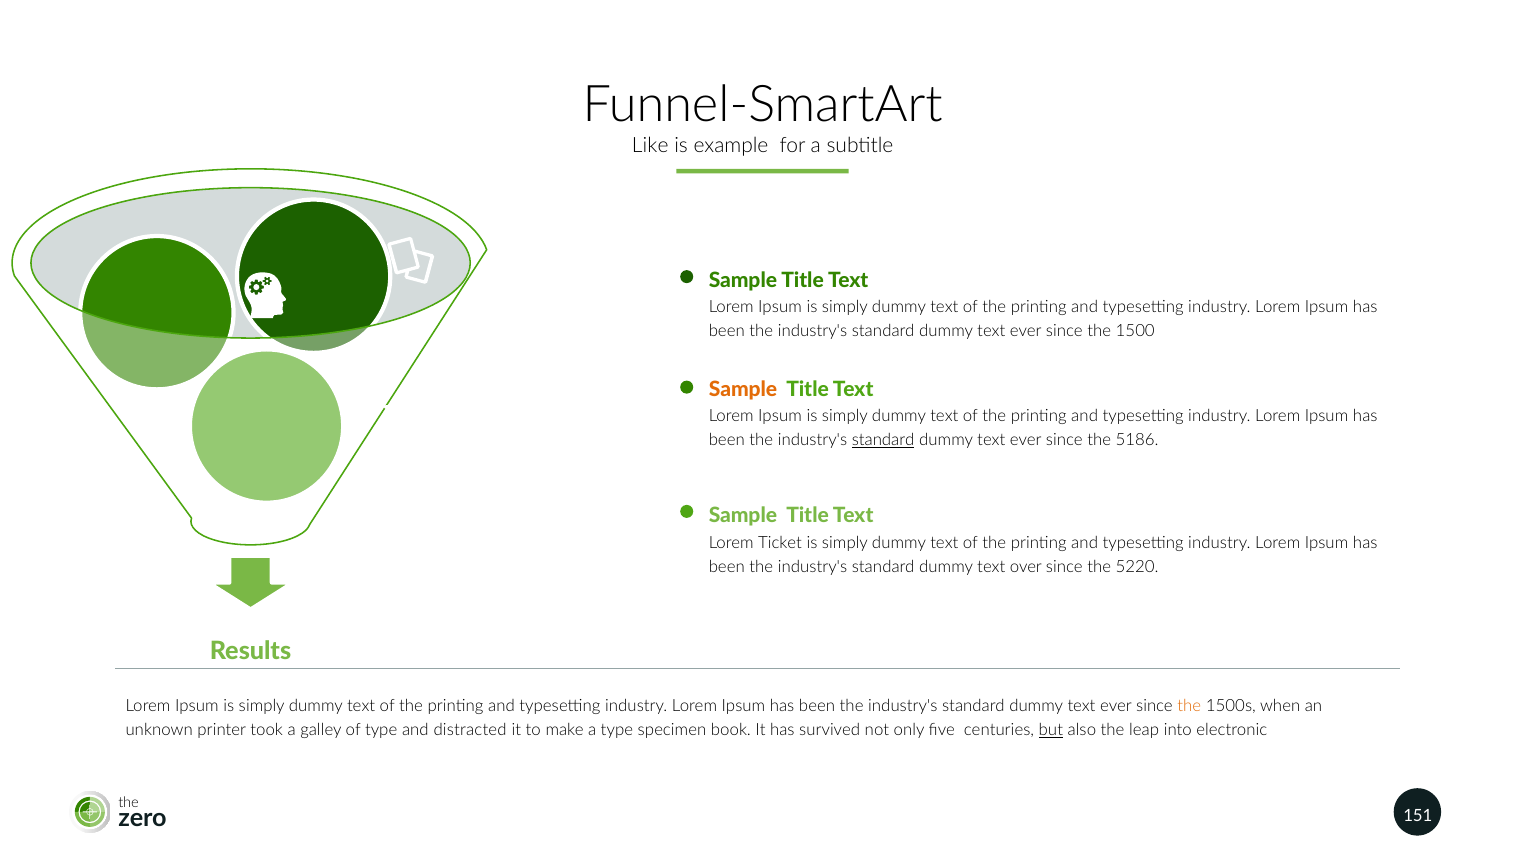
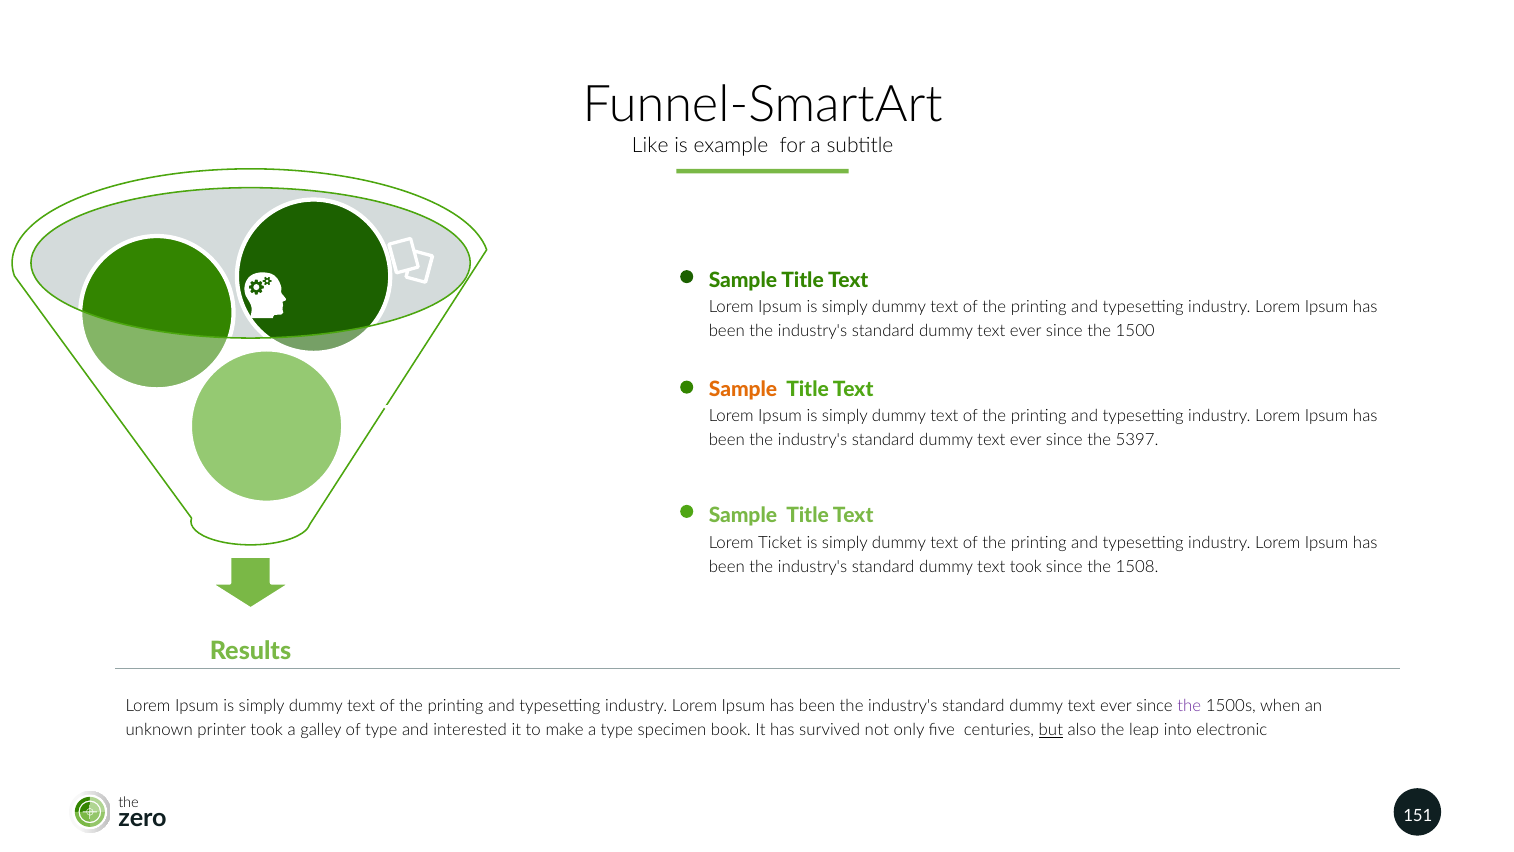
standard underline: present -> none (883, 440)
5186: 5186 -> 5397 (1137, 440)
text over: over -> took (1026, 566)
5220: 5220 -> 1508 (1137, 566)
the colour: orange -> purple (1189, 706)
distracted: distracted -> interested (470, 730)
